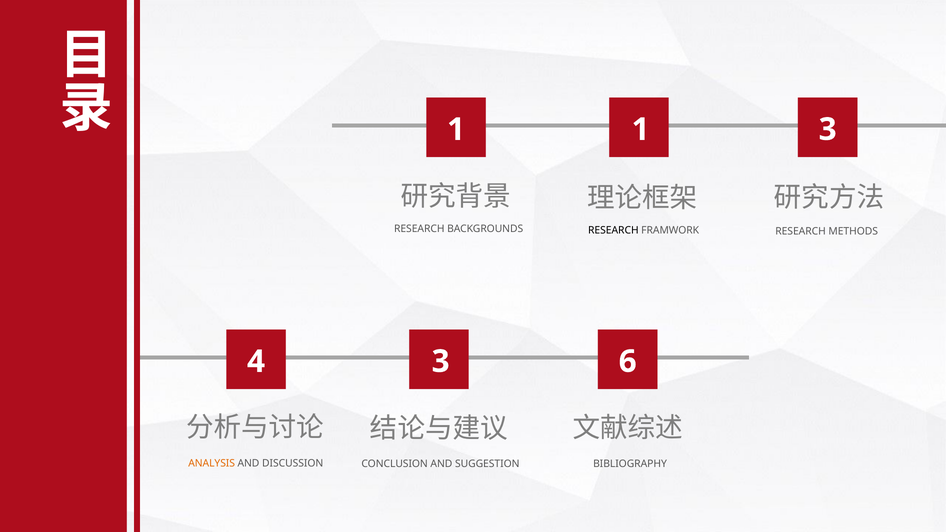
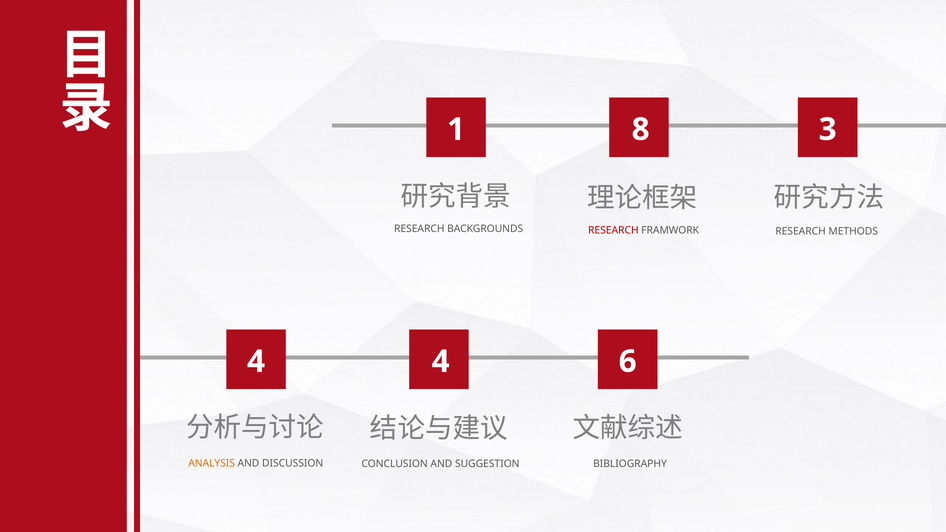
1 1: 1 -> 8 (641, 130)
RESEARCH colour: black -> red (613, 230)
4 3: 3 -> 4 (441, 362)
